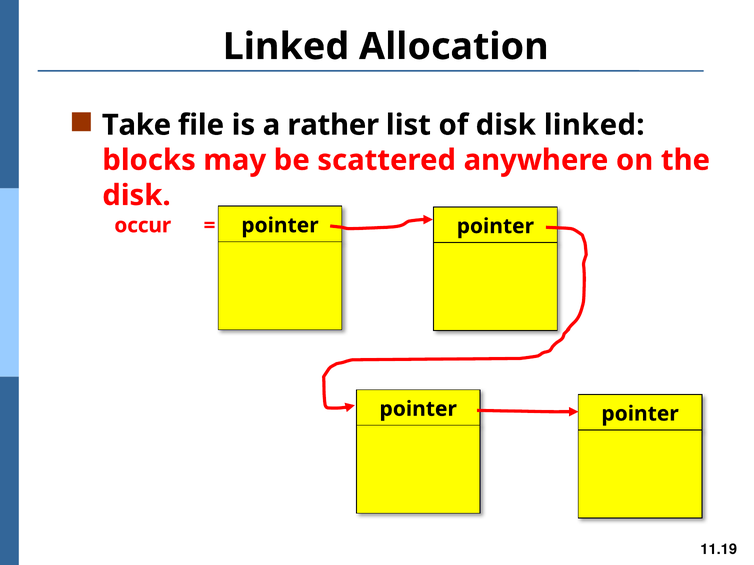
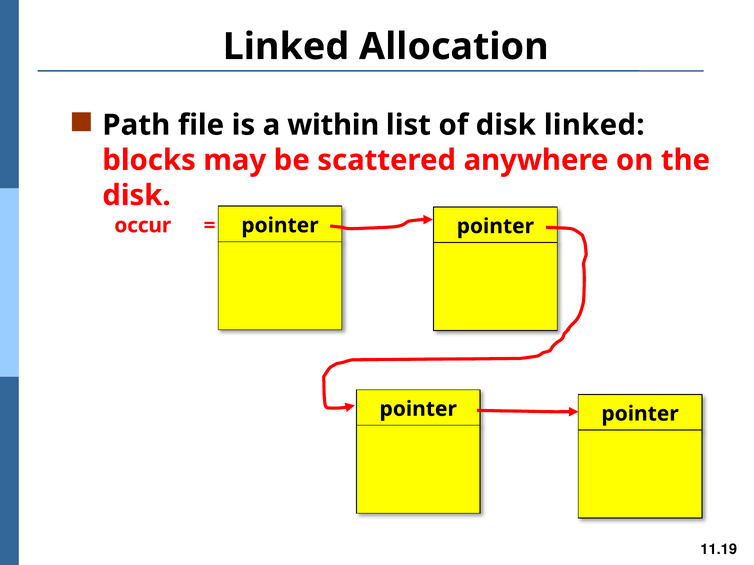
Take: Take -> Path (136, 125)
rather: rather -> within (333, 125)
